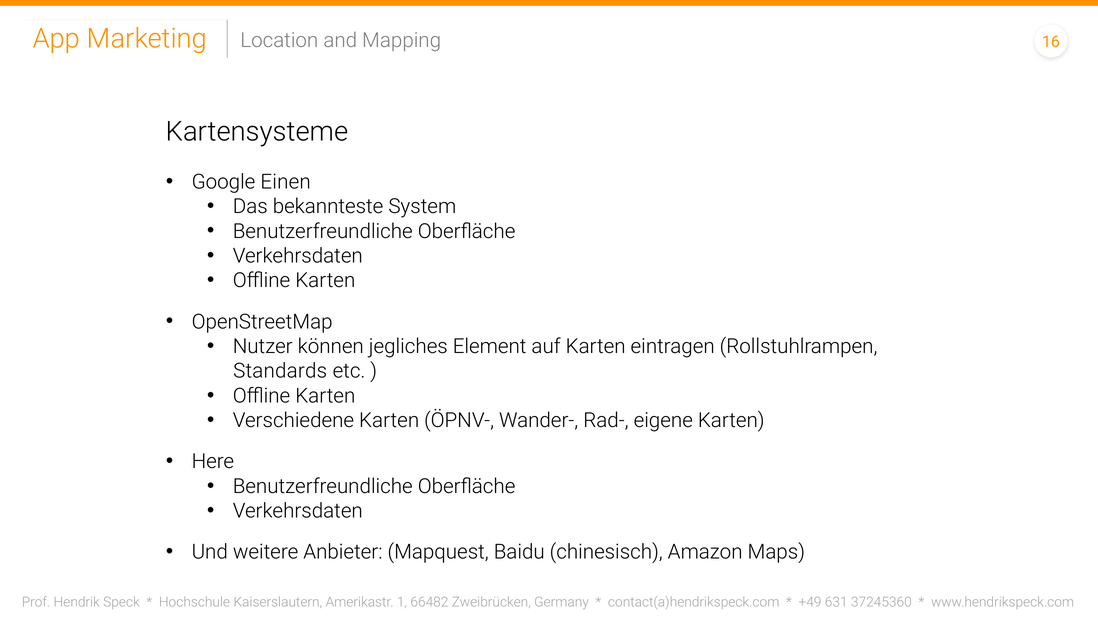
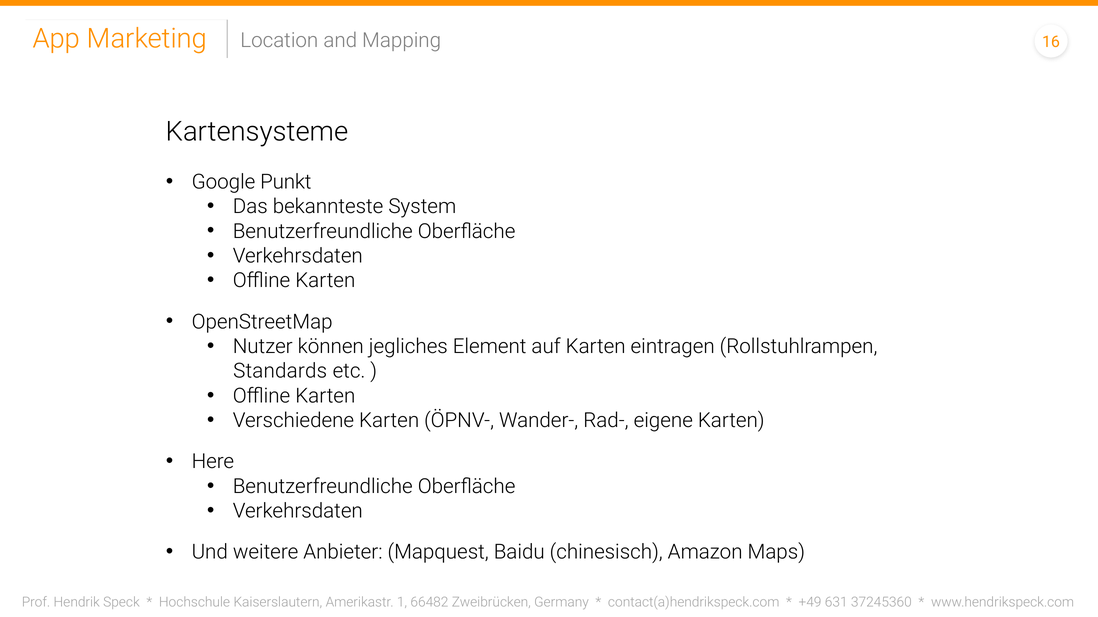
Einen: Einen -> Punkt (286, 182)
